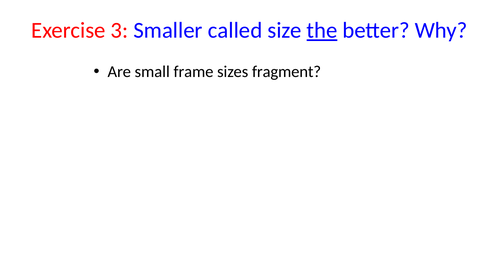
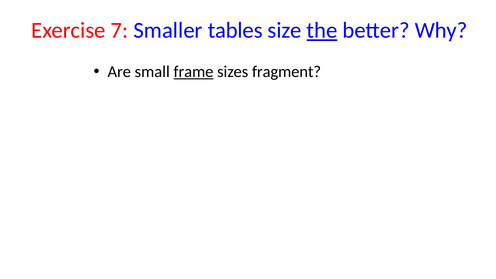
3: 3 -> 7 (119, 30)
called: called -> tables (235, 30)
frame underline: none -> present (193, 72)
